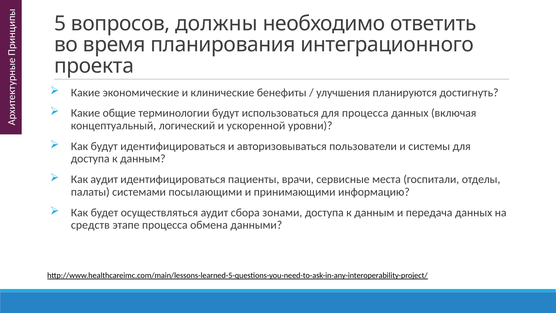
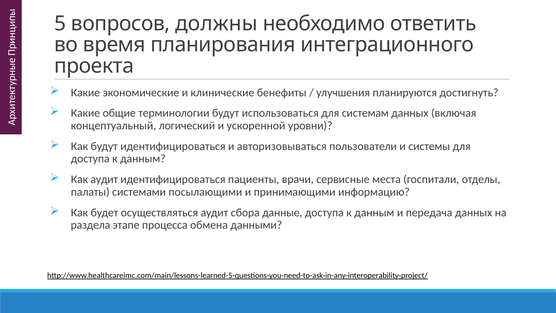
для процесса: процесса -> системам (365, 113)
зонами: зонами -> данные (282, 212)
средств: средств -> раздела (90, 225)
